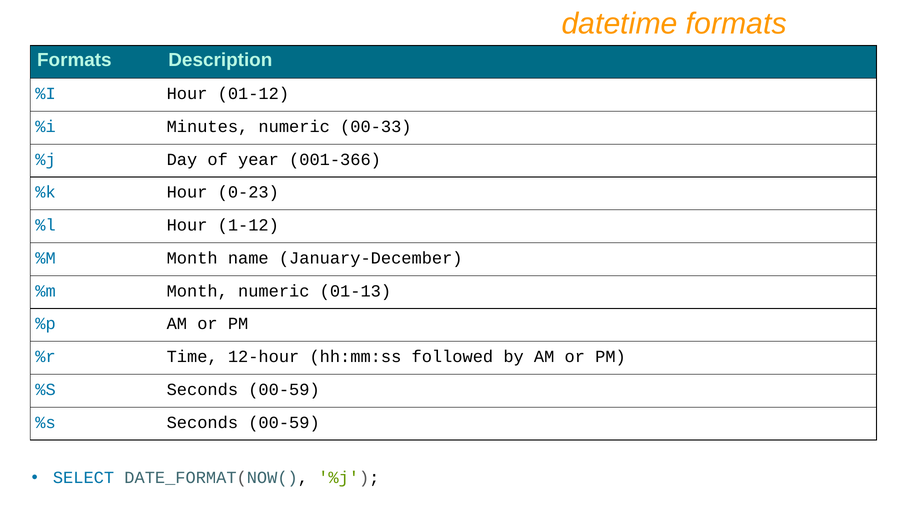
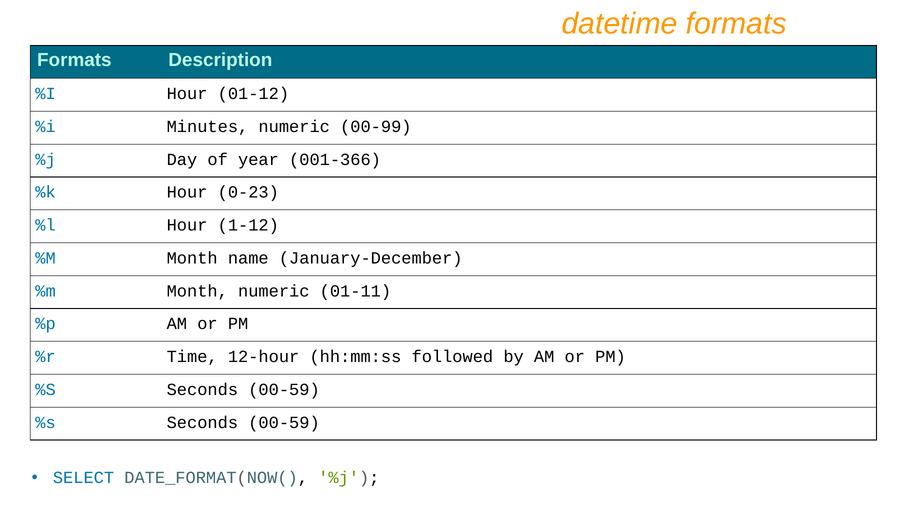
00-33: 00-33 -> 00-99 (376, 127)
01-13: 01-13 -> 01-11 (355, 291)
